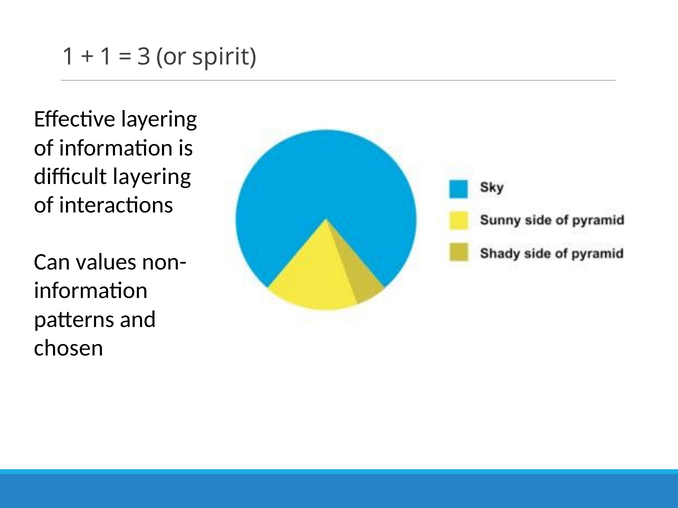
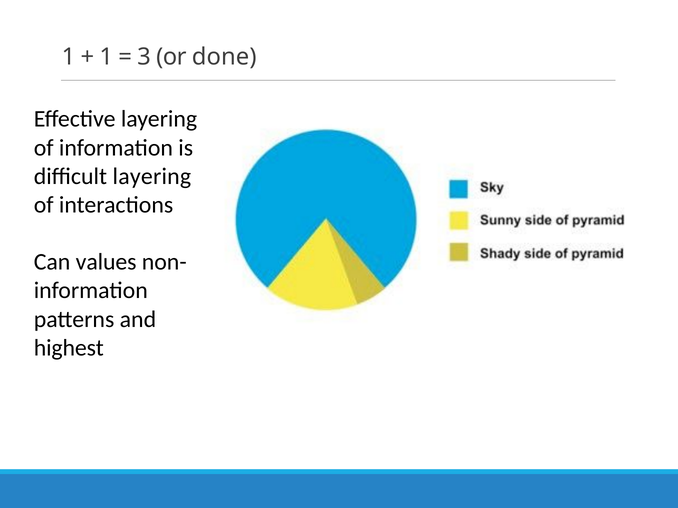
spirit: spirit -> done (224, 57)
chosen: chosen -> highest (69, 348)
